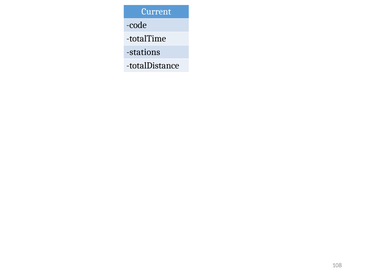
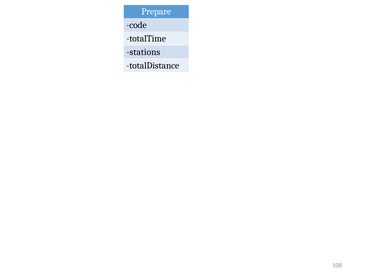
Current: Current -> Prepare (156, 12)
